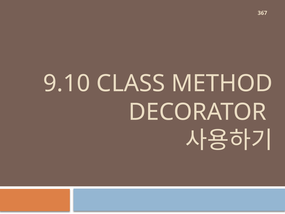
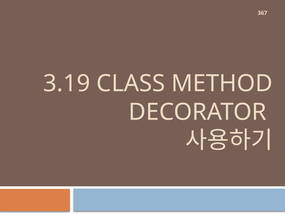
9.10: 9.10 -> 3.19 (67, 83)
